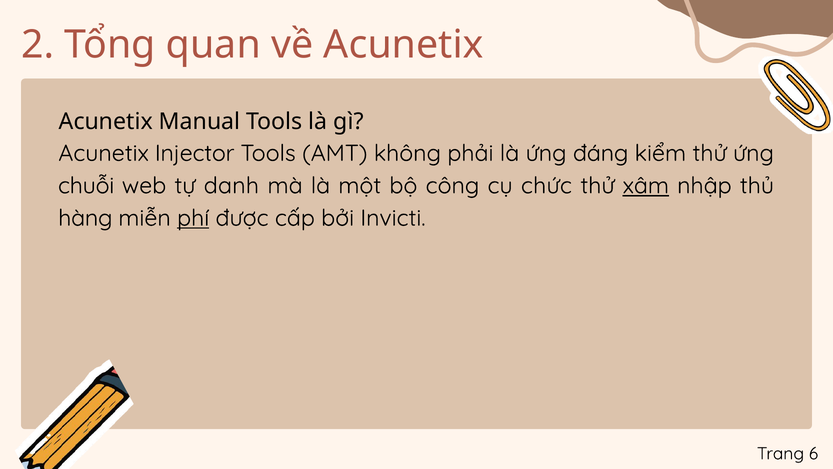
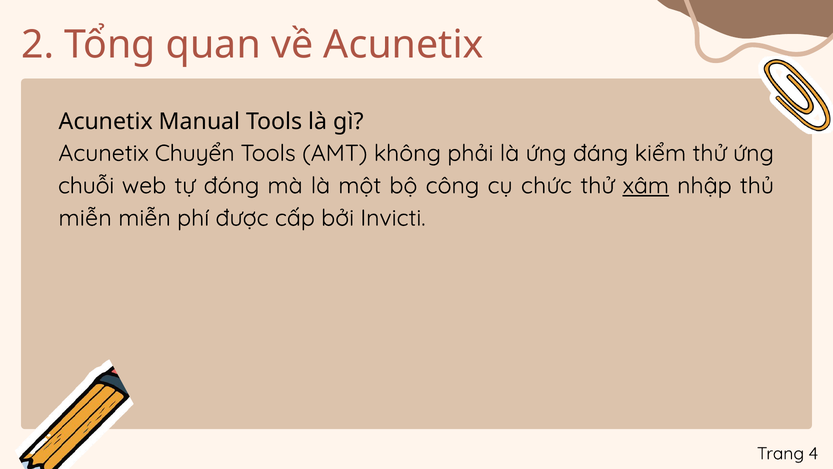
Injector: Injector -> Chuyển (195, 153)
danh: danh -> đóng (231, 185)
hàng: hàng -> miễn (85, 218)
phí underline: present -> none (193, 218)
6: 6 -> 4 (813, 453)
